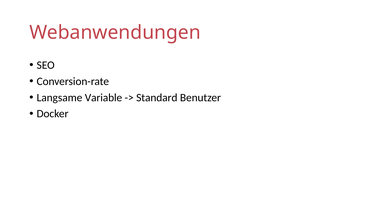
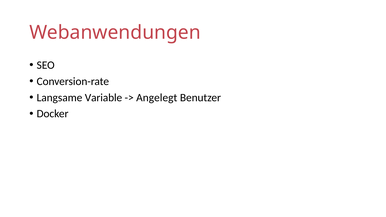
Standard: Standard -> Angelegt (157, 98)
